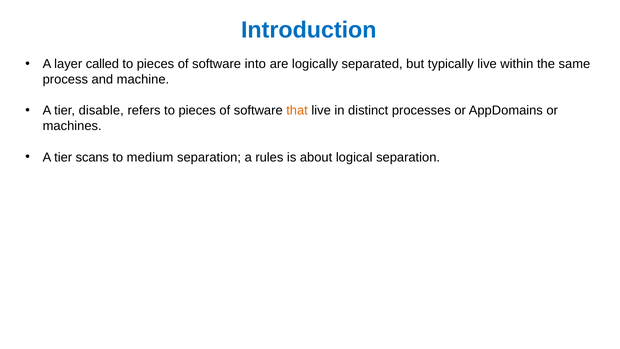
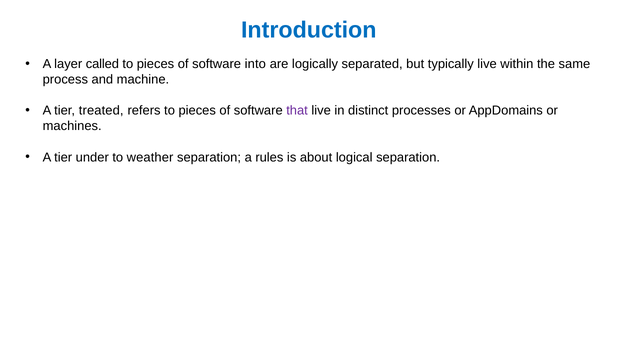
disable: disable -> treated (101, 111)
that colour: orange -> purple (297, 111)
scans: scans -> under (92, 157)
medium: medium -> weather (150, 157)
